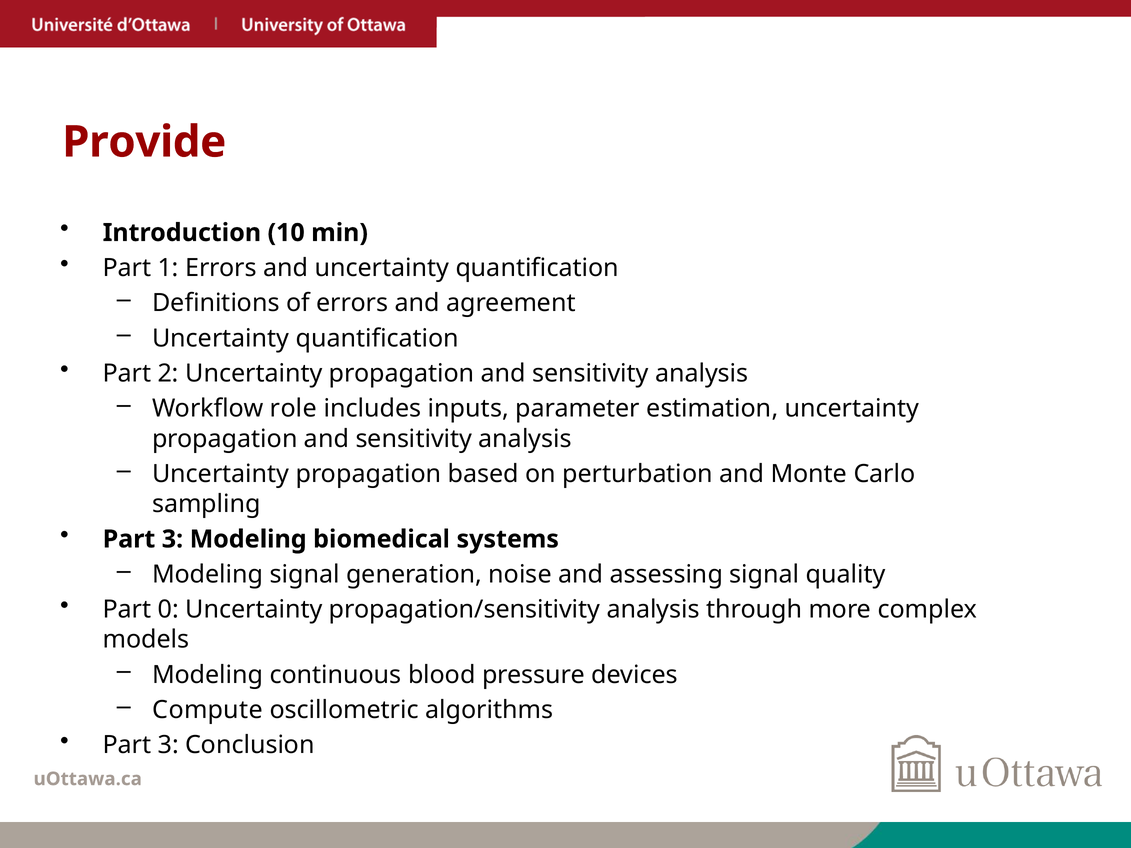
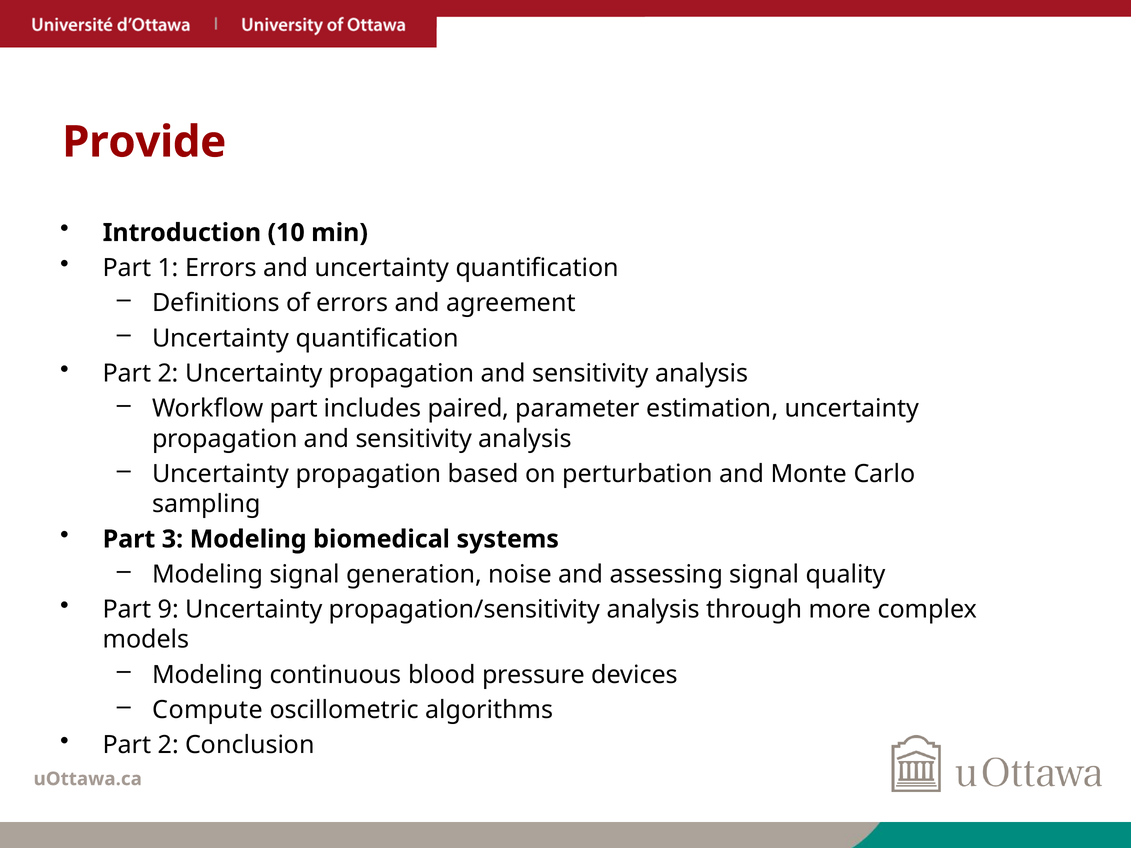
Workflow role: role -> part (294, 409)
inputs: inputs -> paired (468, 409)
0: 0 -> 9 (168, 610)
3: 3 -> 2 (168, 745)
